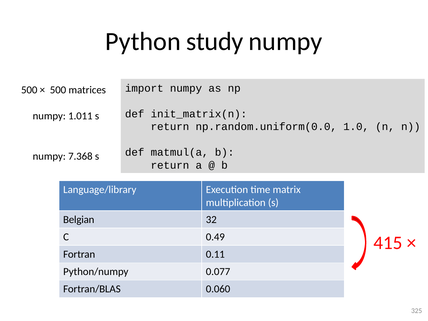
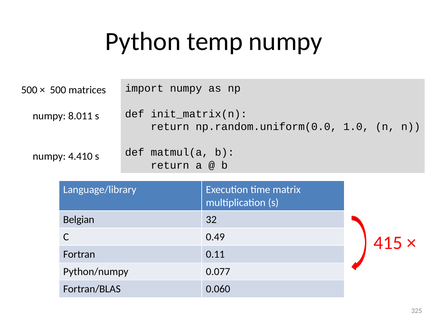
study: study -> temp (215, 41)
1.011: 1.011 -> 8.011 (80, 116)
7.368: 7.368 -> 4.410 (80, 156)
